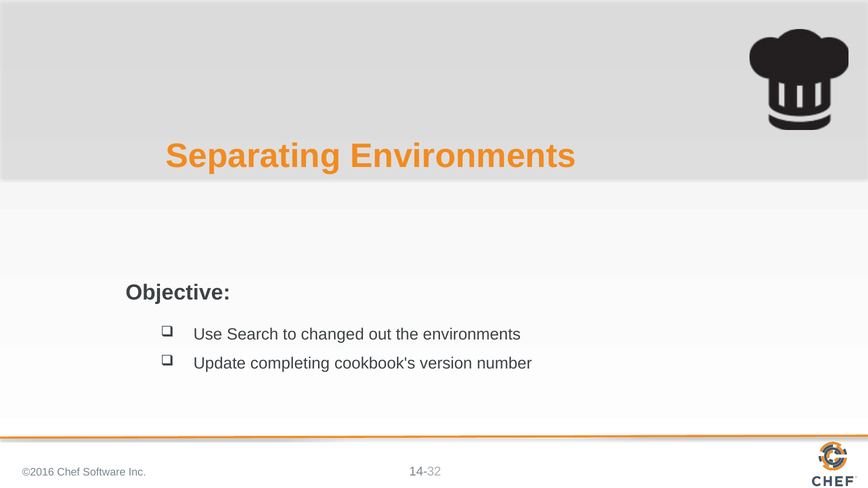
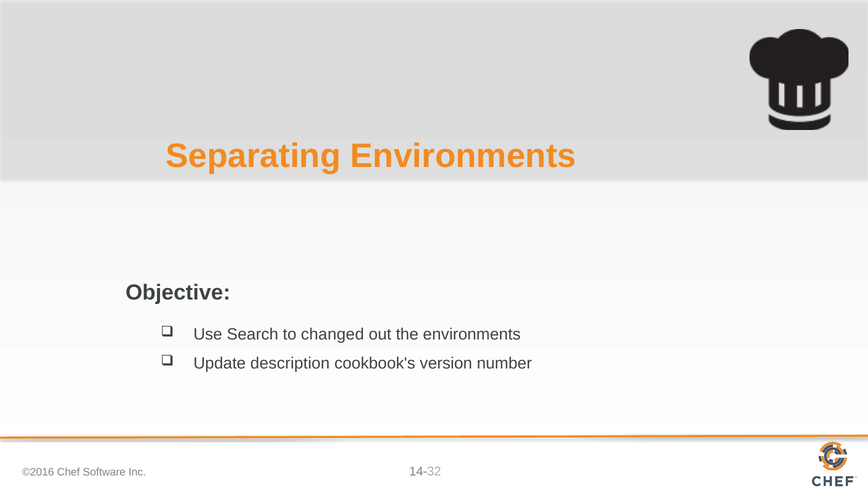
completing: completing -> description (290, 363)
